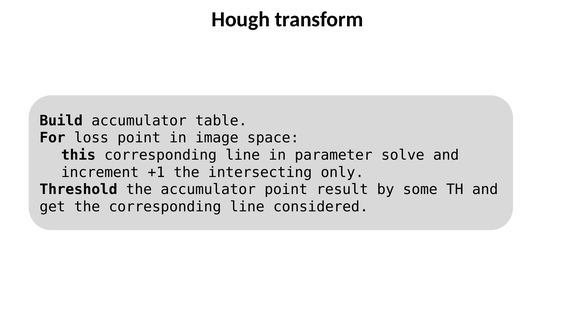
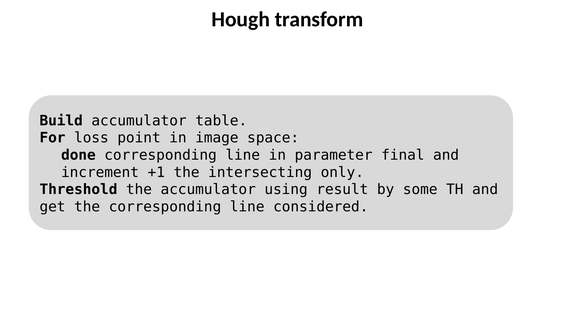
this: this -> done (78, 155)
solve: solve -> final (403, 155)
accumulator point: point -> using (286, 190)
